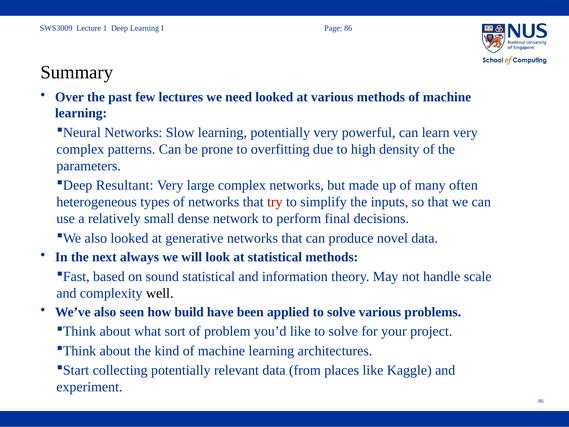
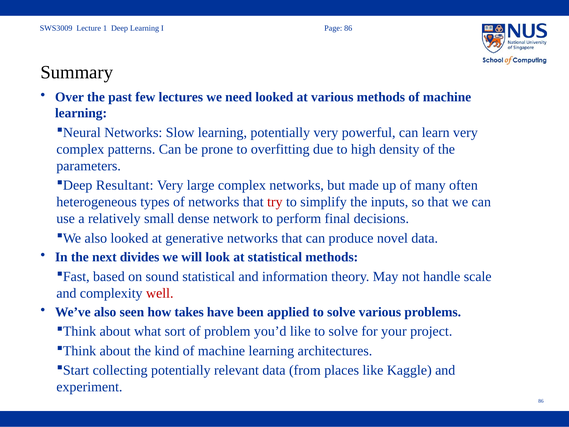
always: always -> divides (140, 257)
well colour: black -> red (160, 293)
build: build -> takes (189, 312)
